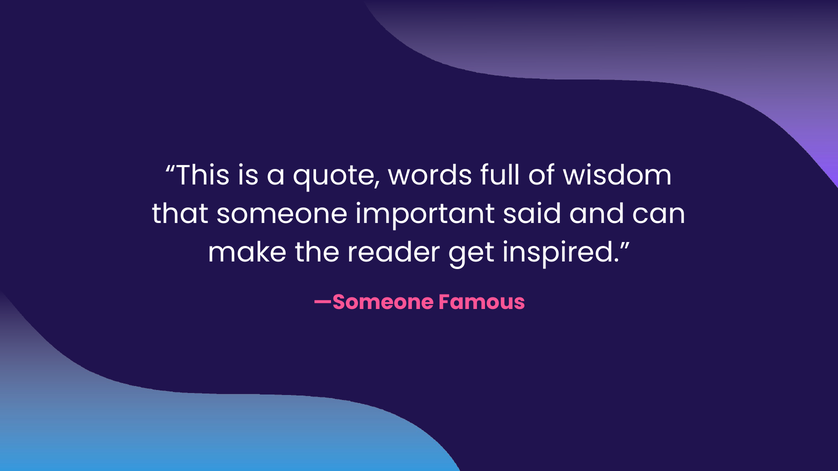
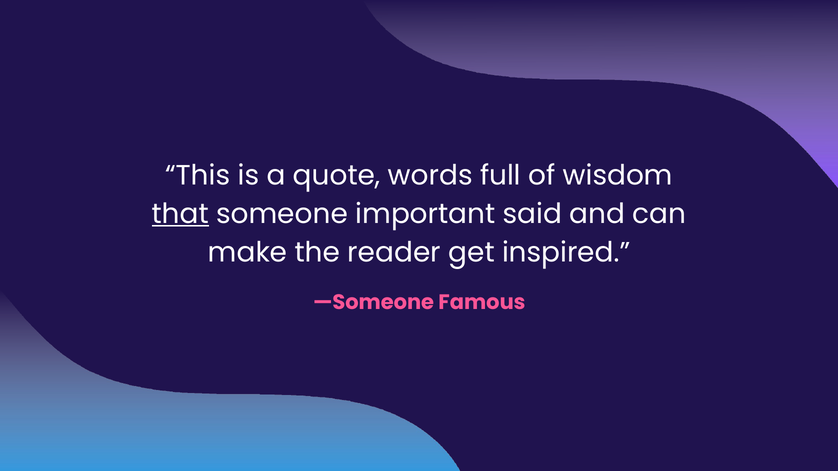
that underline: none -> present (180, 214)
